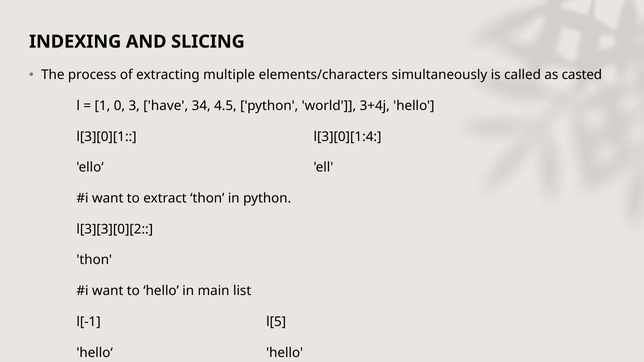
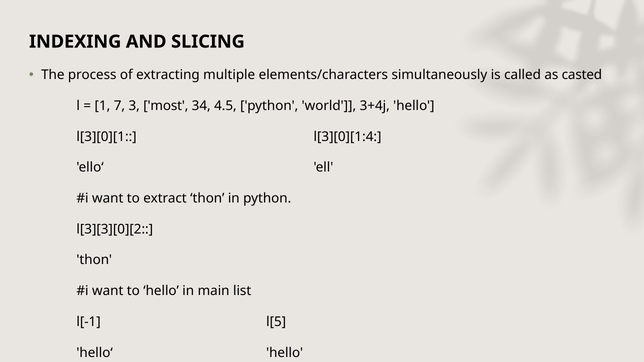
0: 0 -> 7 (119, 106)
have: have -> most (166, 106)
